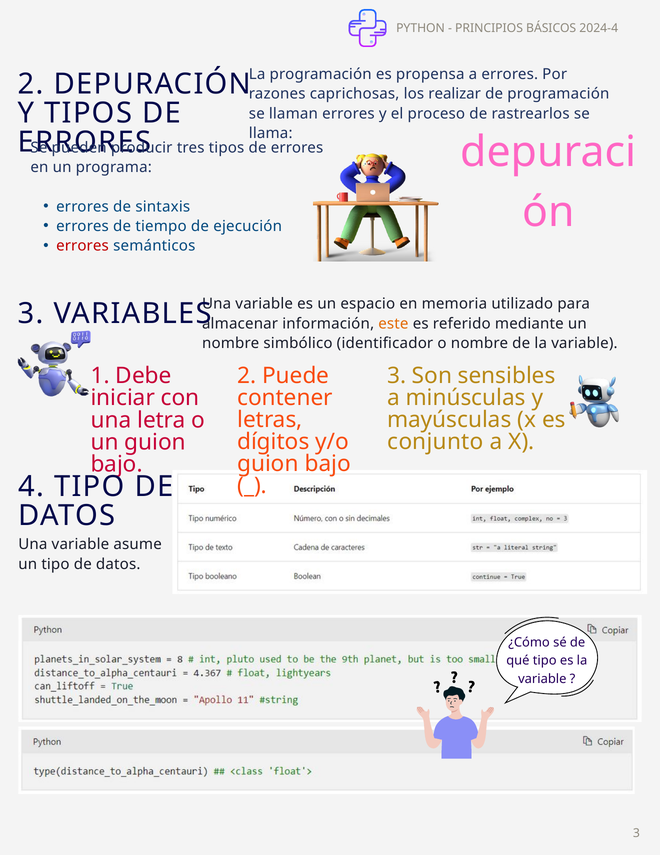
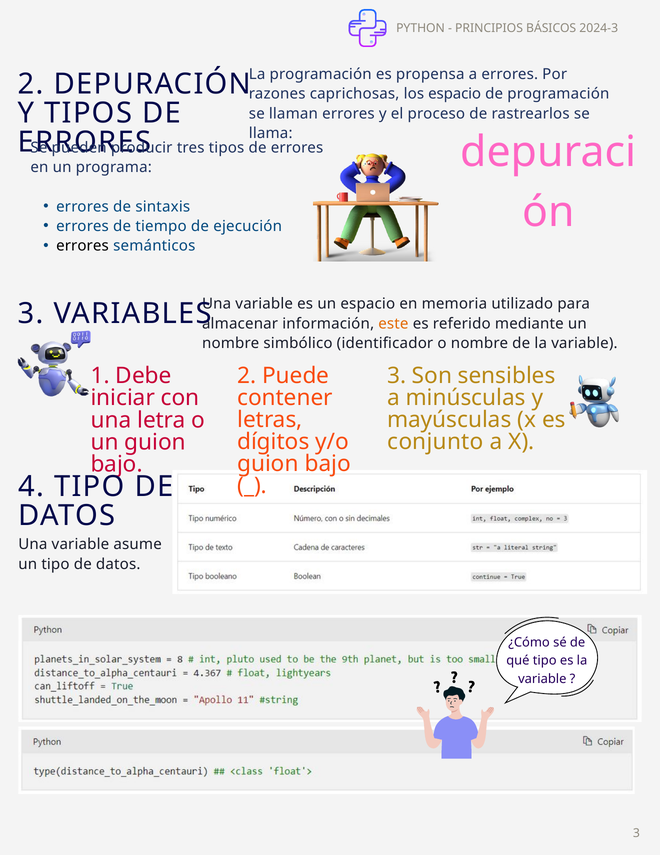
2024-4: 2024-4 -> 2024-3 (599, 28)
los realizar: realizar -> espacio (455, 94)
errores colour: red -> black (82, 246)
